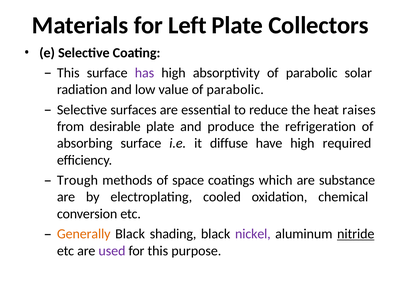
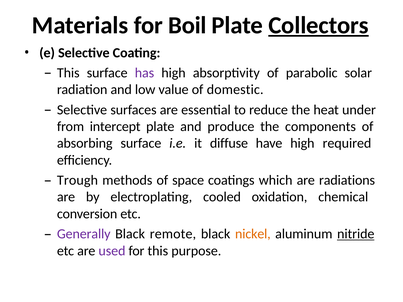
Left: Left -> Boil (187, 25)
Collectors underline: none -> present (319, 25)
value of parabolic: parabolic -> domestic (235, 90)
raises: raises -> under (359, 110)
desirable: desirable -> intercept (115, 127)
refrigeration: refrigeration -> components (320, 127)
substance: substance -> radiations (347, 180)
Generally colour: orange -> purple (84, 234)
shading: shading -> remote (173, 234)
nickel colour: purple -> orange (253, 234)
